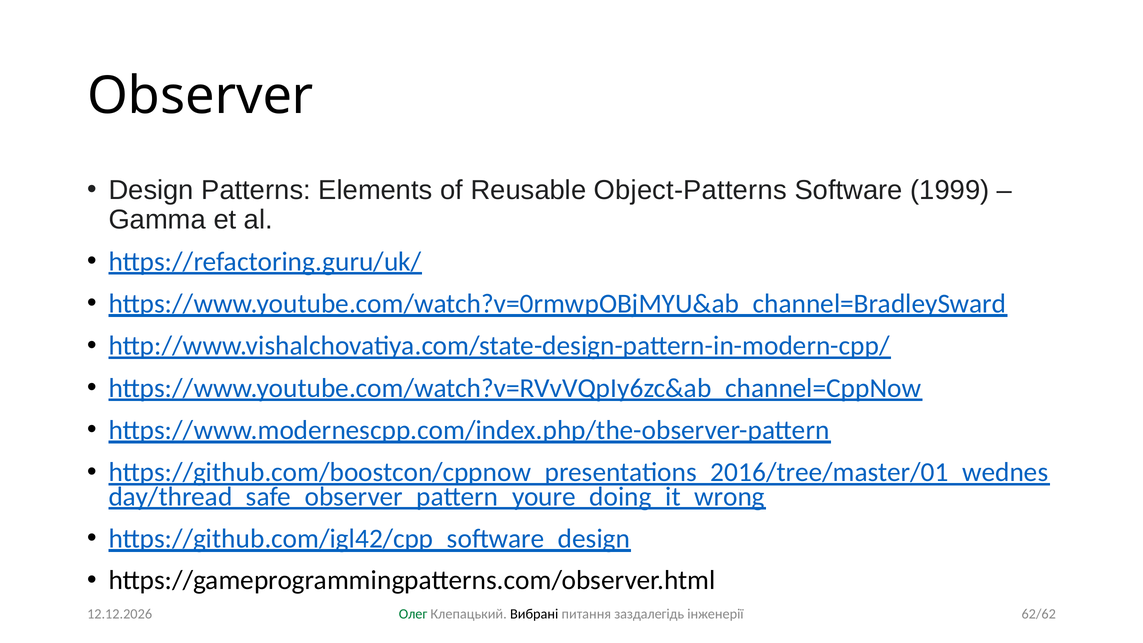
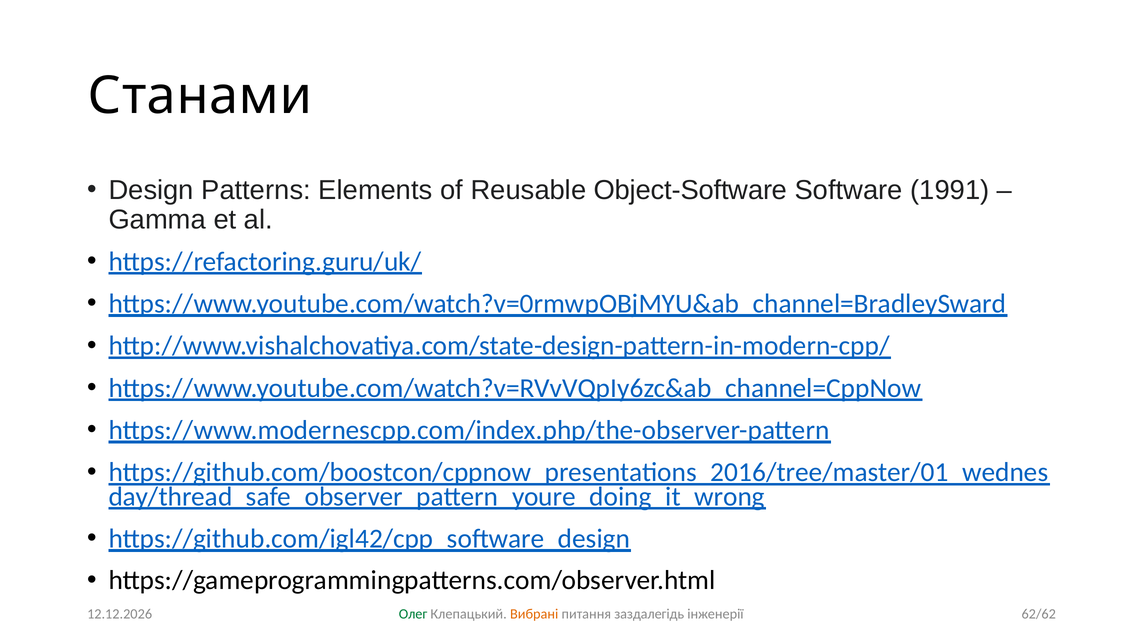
Observer: Observer -> Станами (200, 96)
Object-Patterns: Object-Patterns -> Object-Software (691, 190)
1999: 1999 -> 1991 (950, 190)
Вибрані colour: black -> orange (534, 614)
